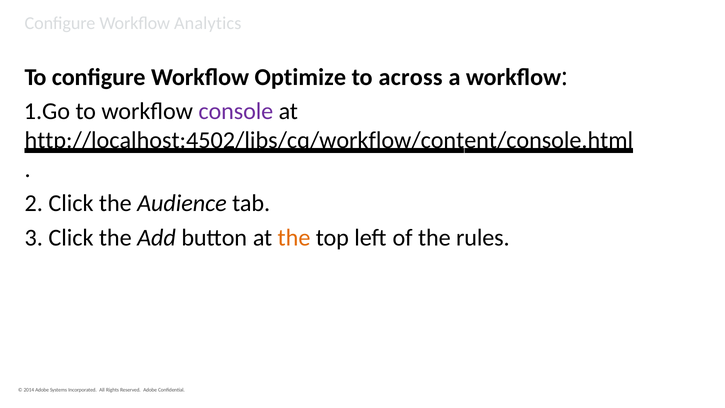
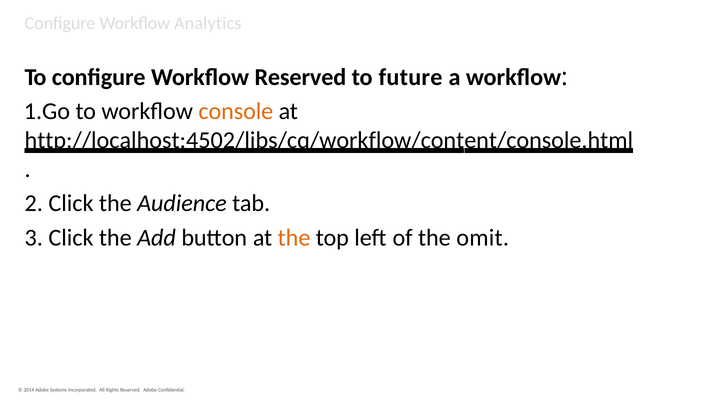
Workflow Optimize: Optimize -> Reserved (300, 77)
across: across -> future (411, 77)
console colour: purple -> orange (236, 111)
rules: rules -> omit (483, 238)
